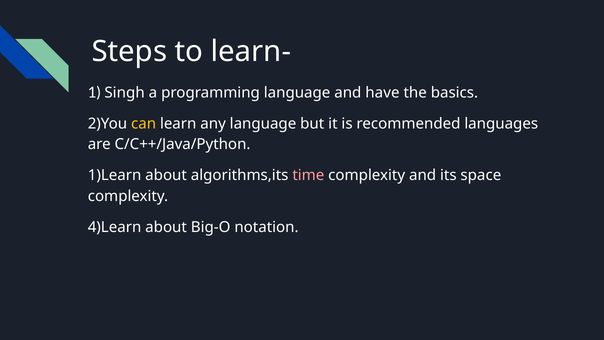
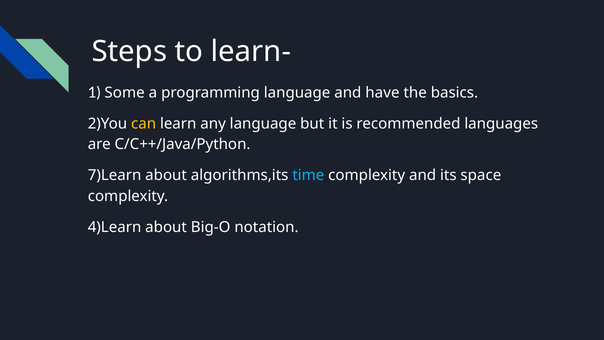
Singh: Singh -> Some (125, 93)
1)Learn: 1)Learn -> 7)Learn (115, 175)
time colour: pink -> light blue (308, 175)
